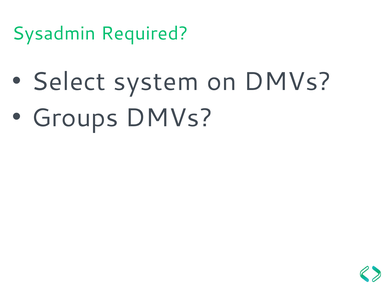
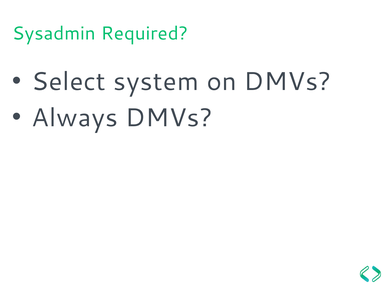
Groups: Groups -> Always (75, 118)
